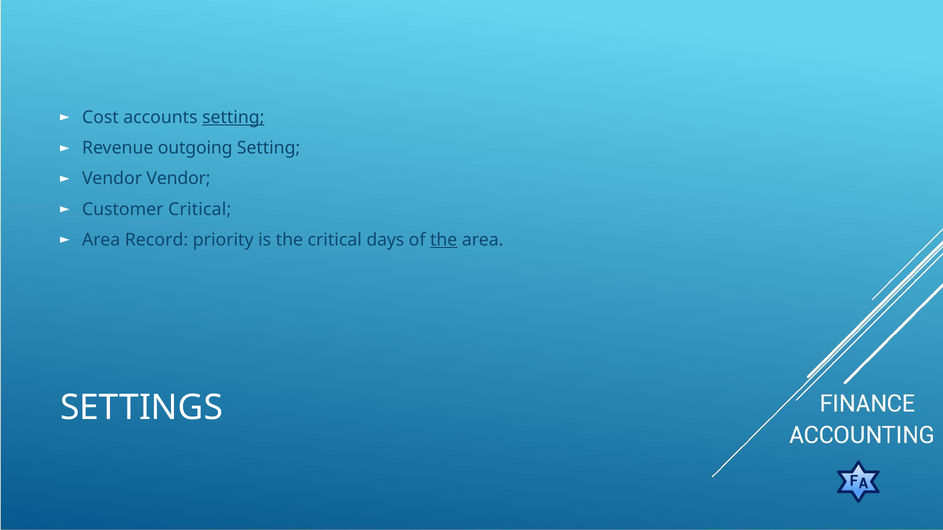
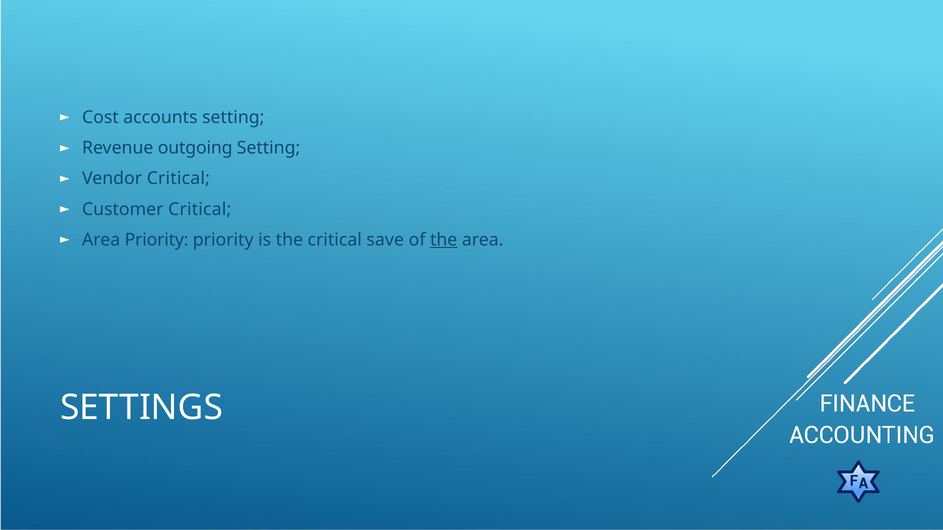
setting underline: present -> none (233, 117)
Vendor Vendor: Vendor -> Critical (178, 179)
Area Record: Record -> Priority (157, 240)
days: days -> save (385, 240)
